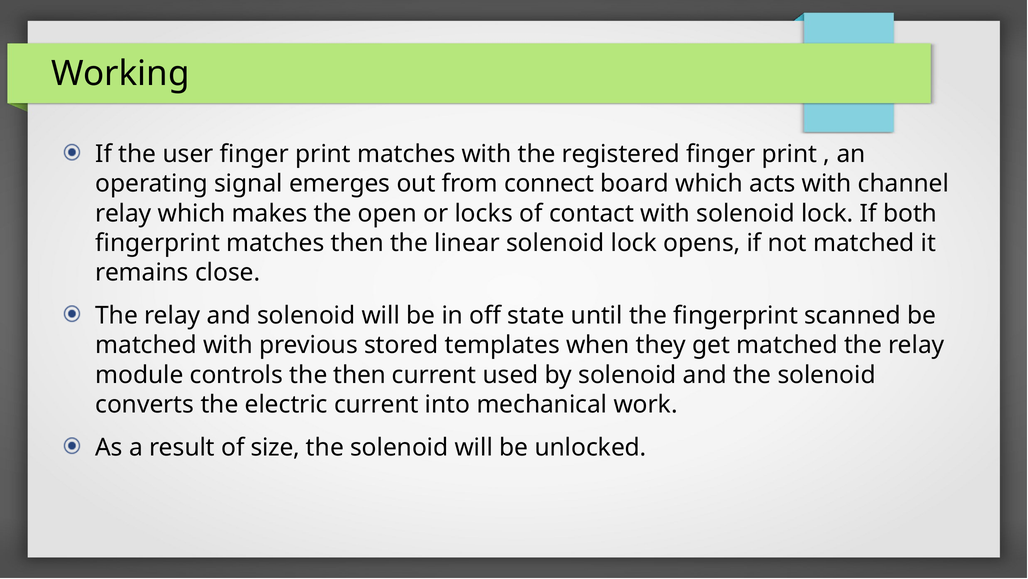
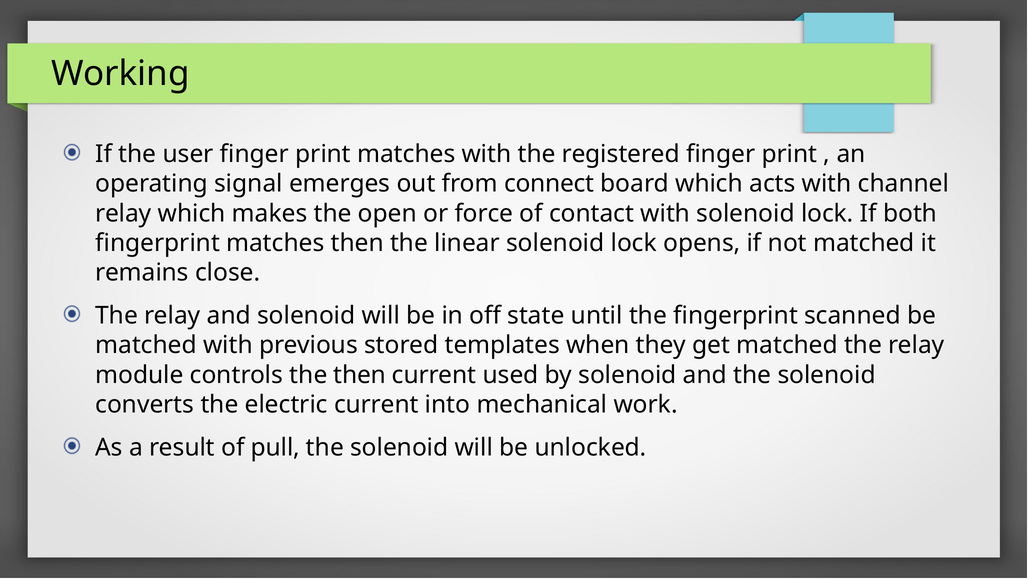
locks: locks -> force (484, 213)
size: size -> pull (275, 447)
